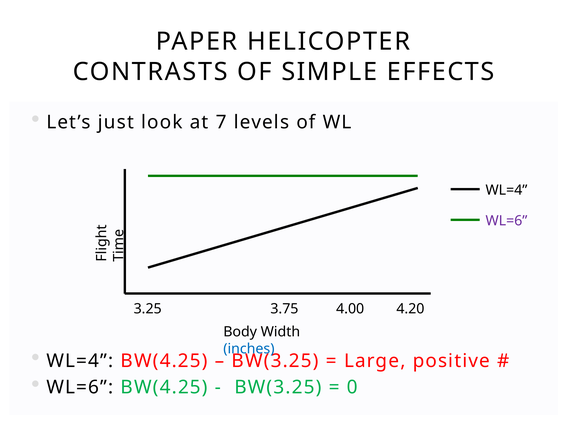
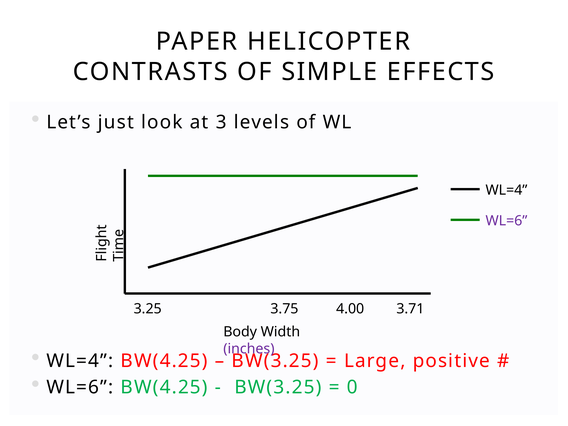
7: 7 -> 3 (221, 122)
4.20: 4.20 -> 3.71 (410, 309)
inches colour: blue -> purple (249, 349)
